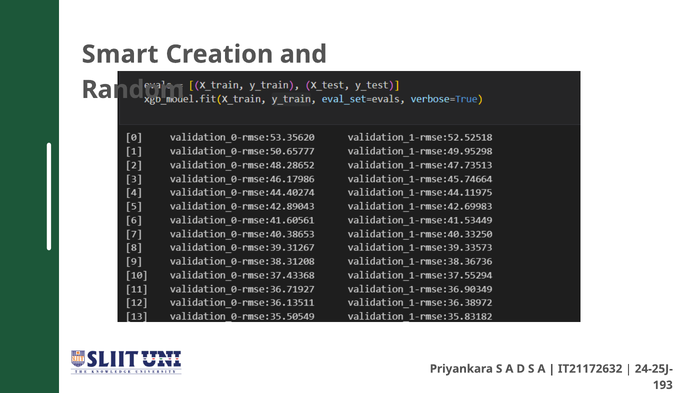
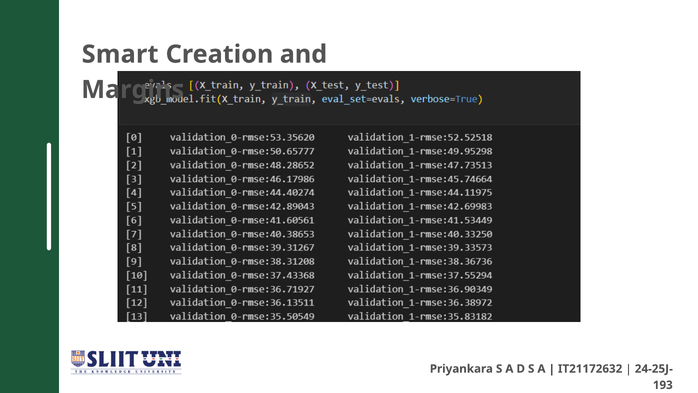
Random: Random -> Margins (133, 90)
